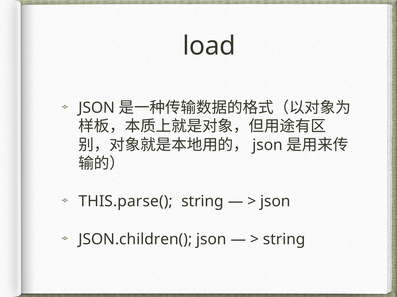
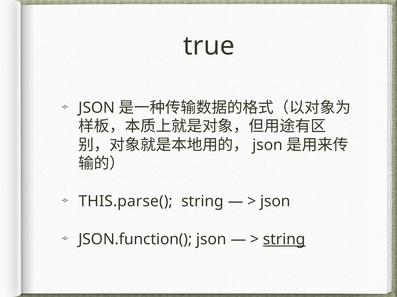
load: load -> true (209, 46)
JSON.children(: JSON.children( -> JSON.function( (135, 240)
string underline: none -> present (284, 240)
